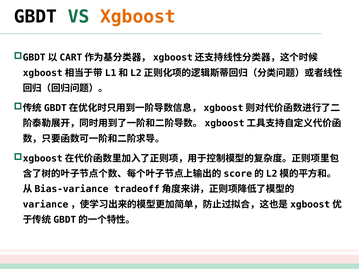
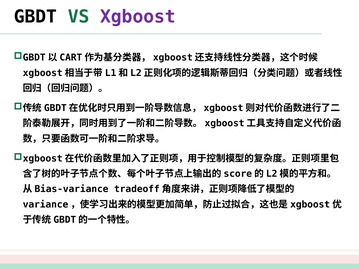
Xgboost colour: orange -> purple (138, 17)
